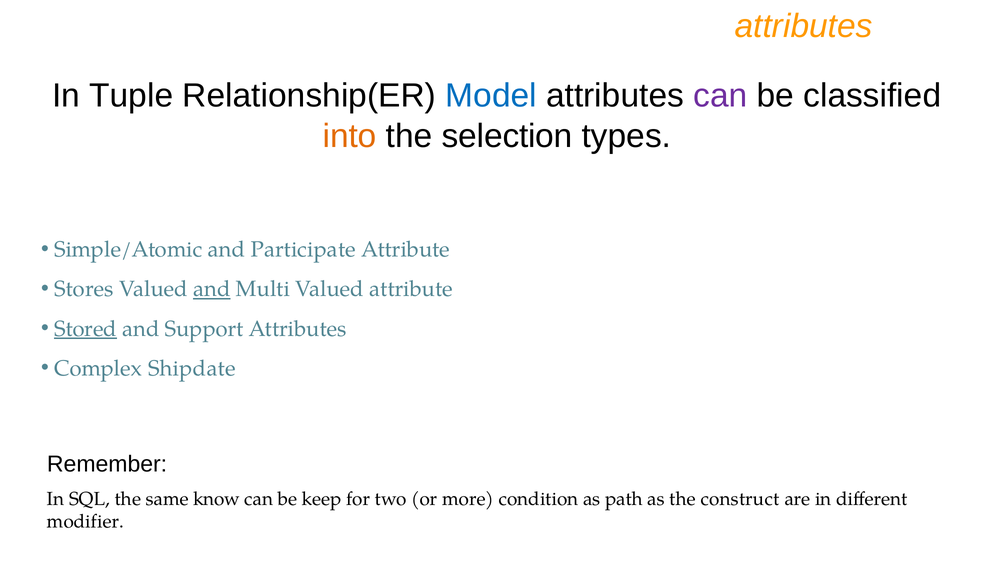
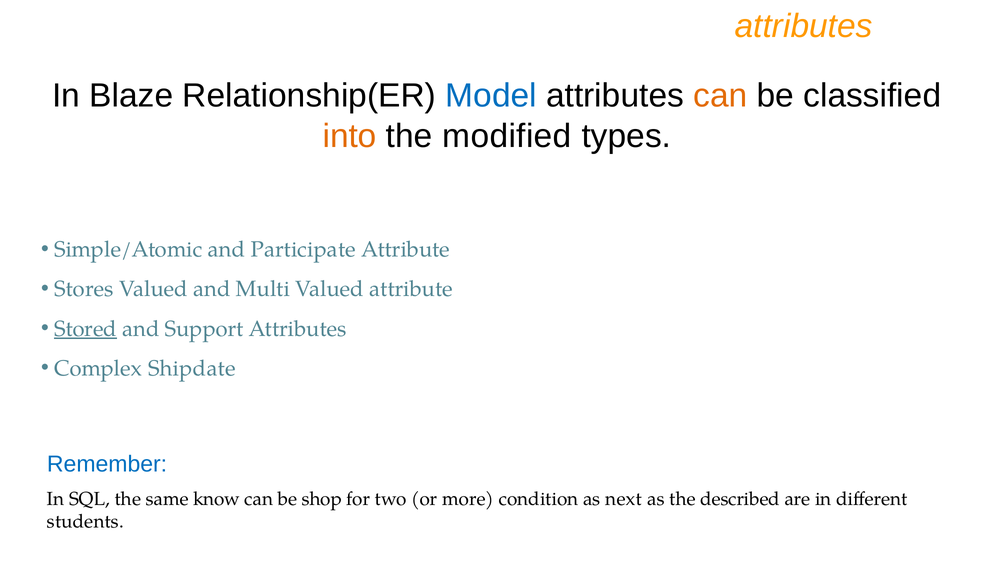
Tuple: Tuple -> Blaze (131, 96)
can colour: purple -> orange (720, 96)
selection: selection -> modified (507, 136)
and underline: present -> none (212, 289)
Remember colour: black -> blue (107, 464)
keep: keep -> shop (322, 499)
path: path -> next (624, 499)
construct: construct -> described (740, 499)
modifier: modifier -> students (85, 522)
